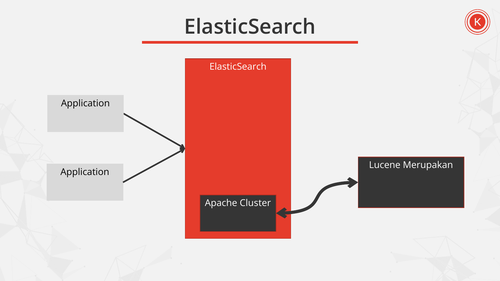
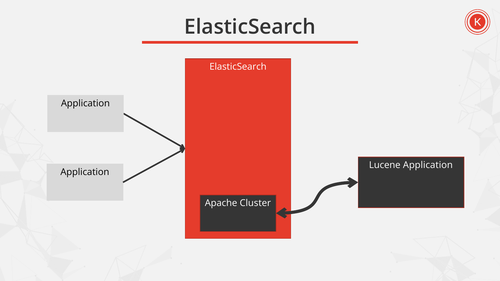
Lucene Merupakan: Merupakan -> Application (428, 165)
